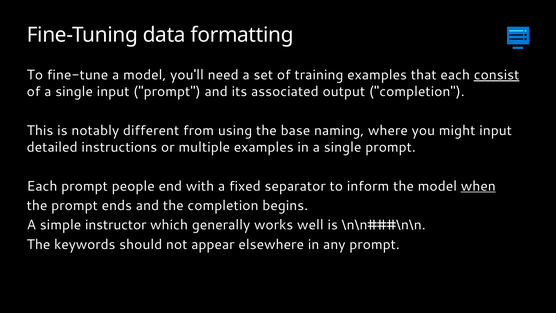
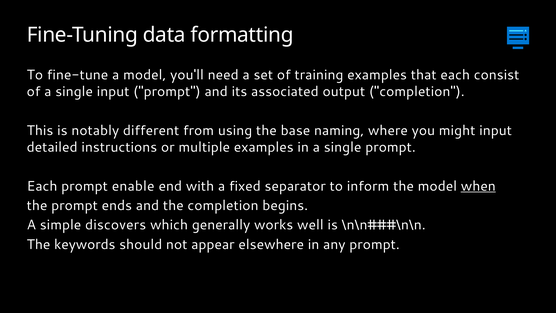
consist underline: present -> none (497, 75)
people: people -> enable (133, 186)
instructor: instructor -> discovers (116, 225)
